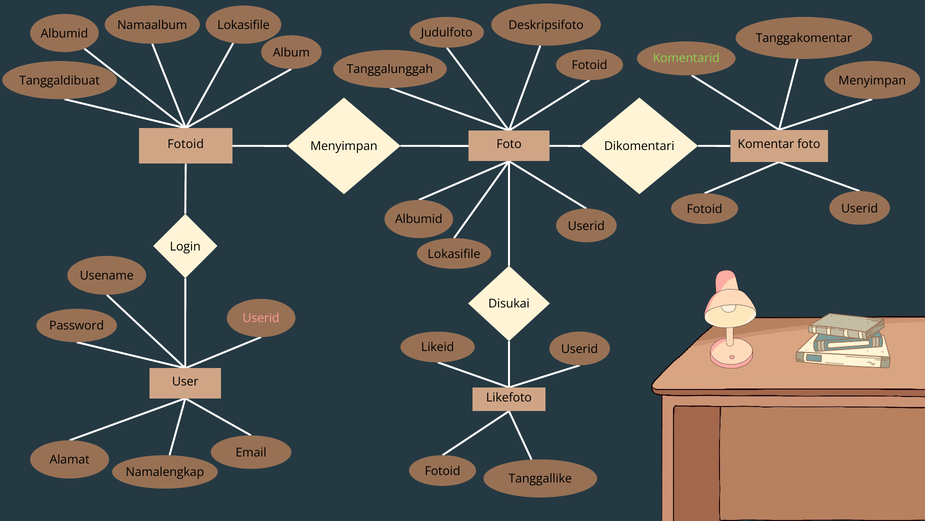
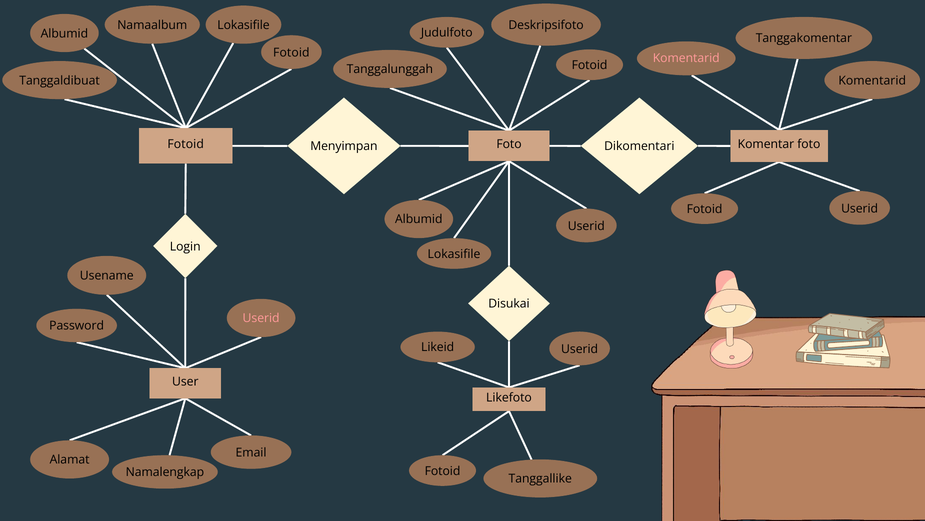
Album: Album -> Fotoid (291, 53)
Komentarid colour: light green -> pink (686, 58)
Menyimpan: Menyimpan -> Komentarid (872, 80)
